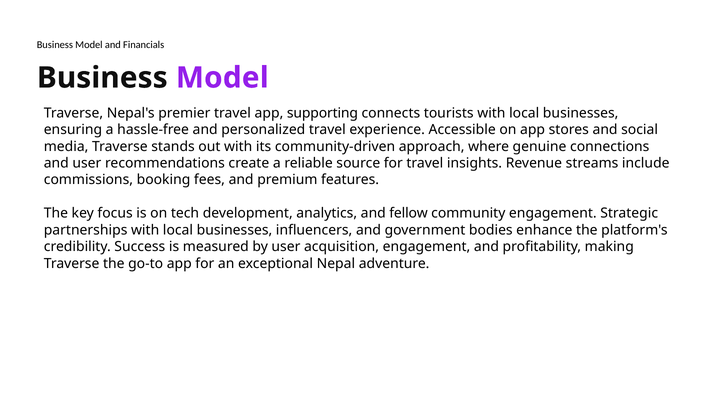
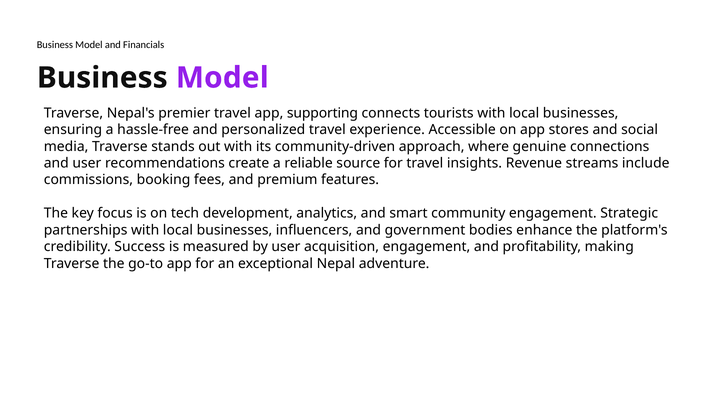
fellow: fellow -> smart (409, 213)
